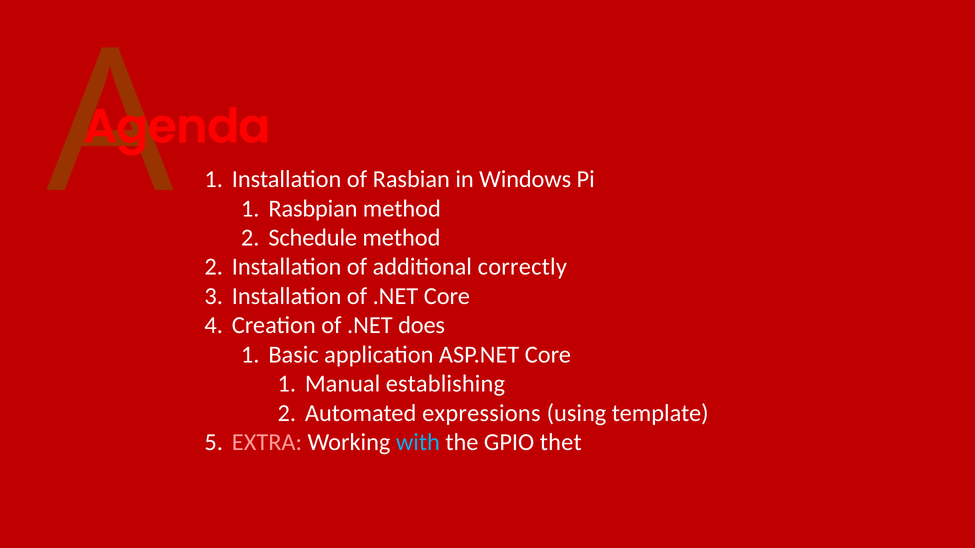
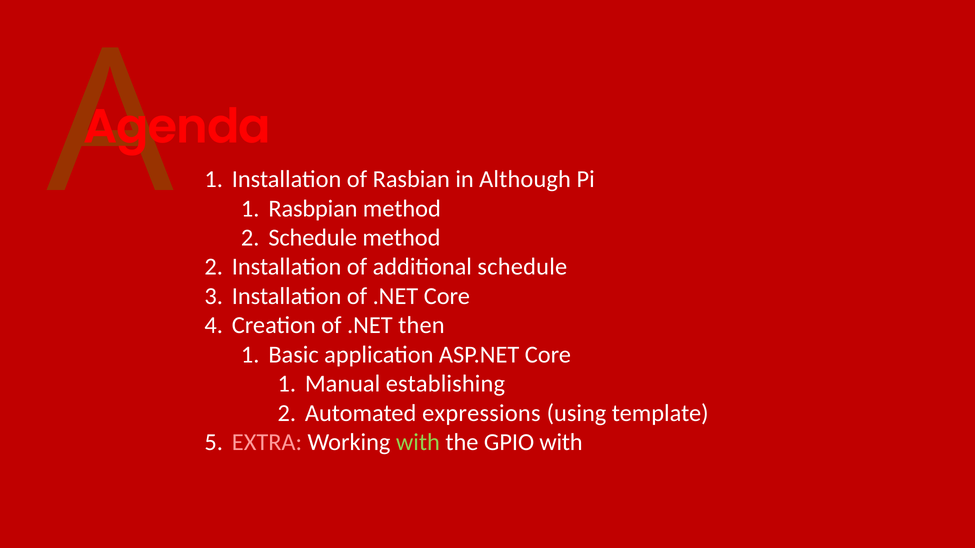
Windows: Windows -> Although (525, 179)
additional correctly: correctly -> schedule (522, 267)
does: does -> then (421, 326)
with colour: light blue -> light green (418, 443)
GPIO thet: thet -> with (561, 443)
